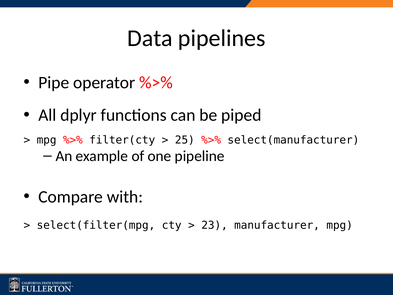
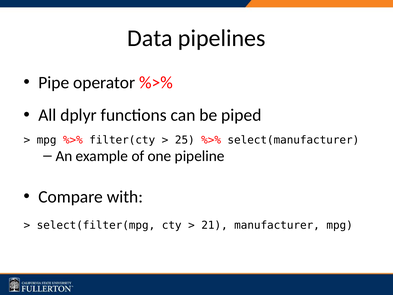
23: 23 -> 21 (215, 225)
